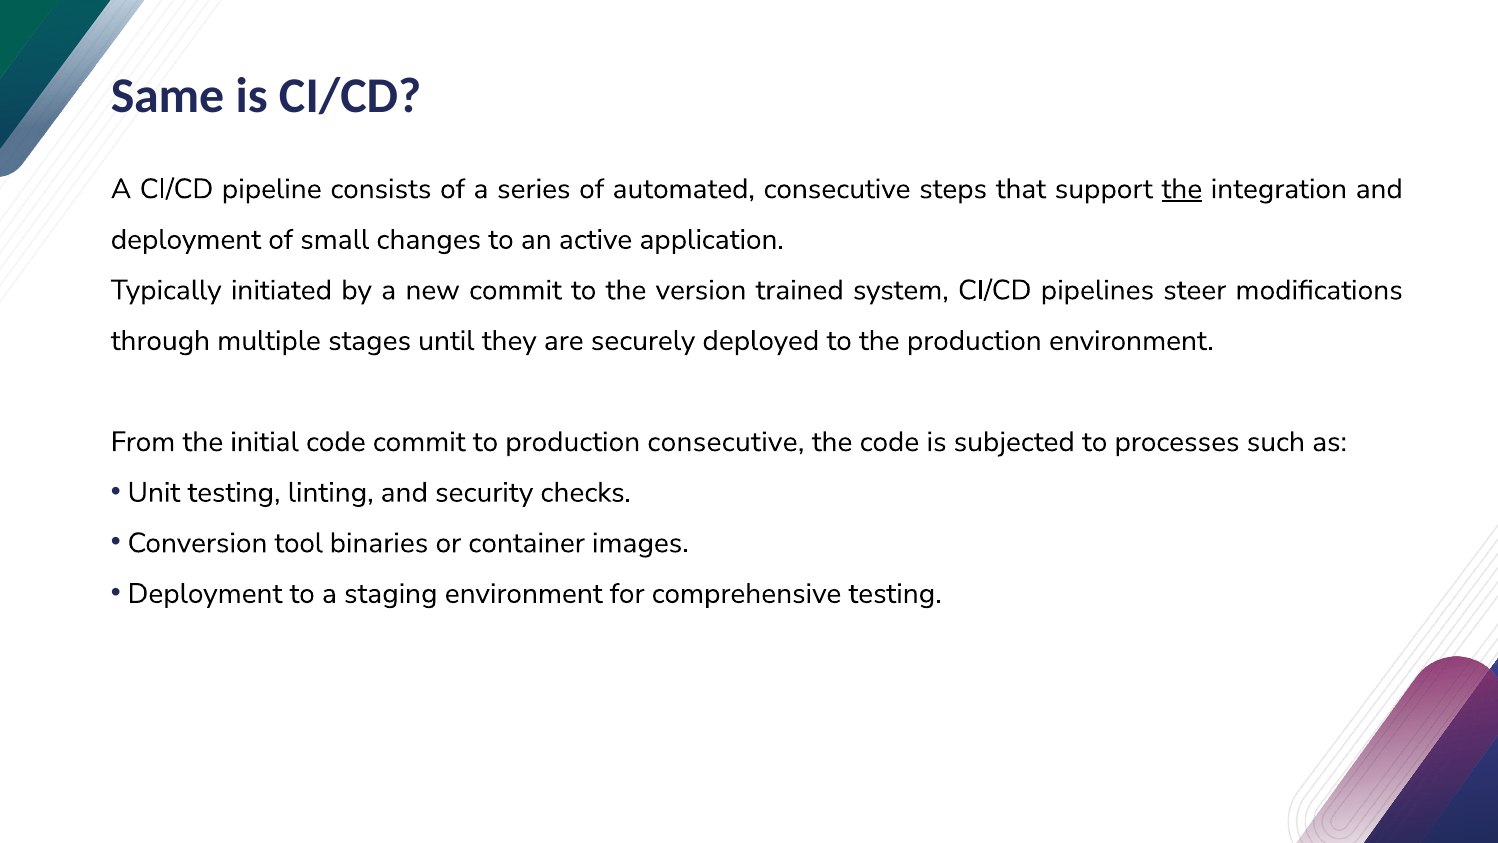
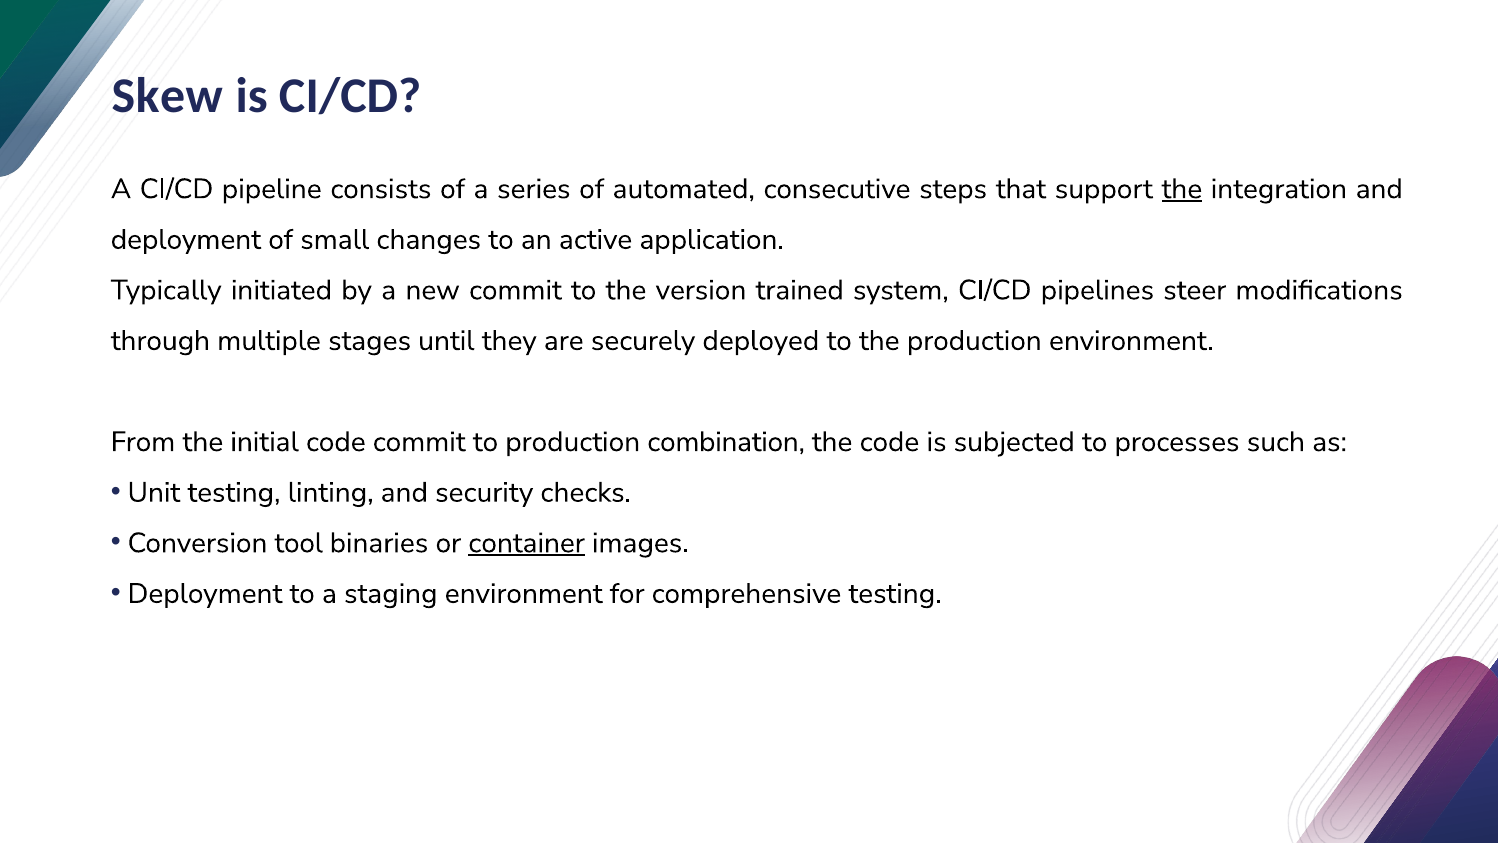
Same: Same -> Skew (167, 96)
production consecutive: consecutive -> combination (726, 442)
container underline: none -> present (527, 543)
